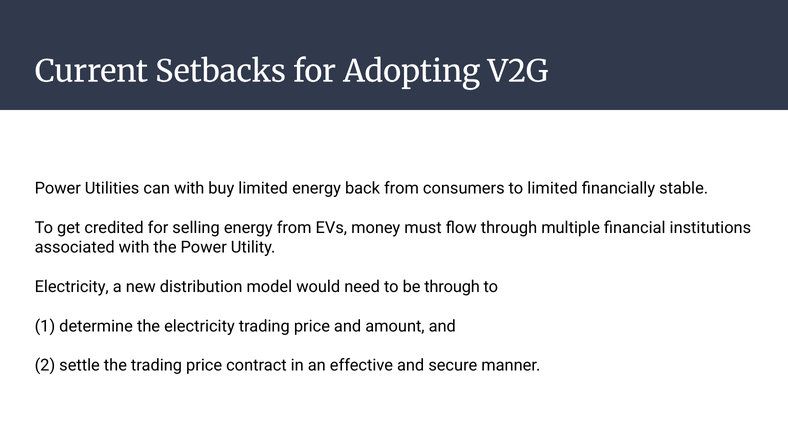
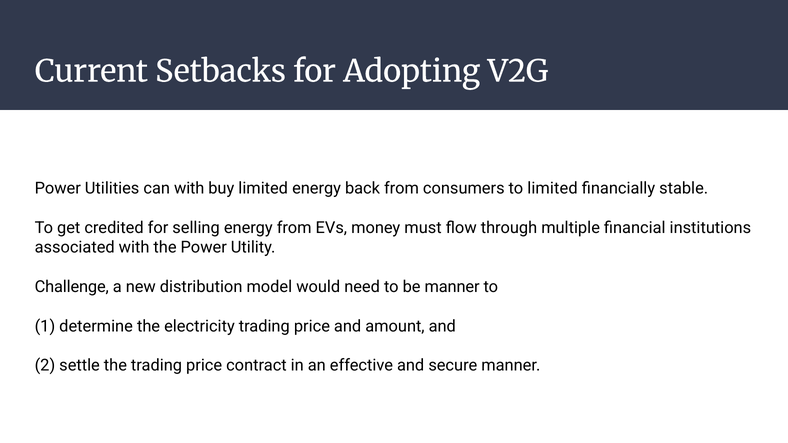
Electricity: Electricity -> Challenge (72, 287)
be through: through -> manner (452, 287)
